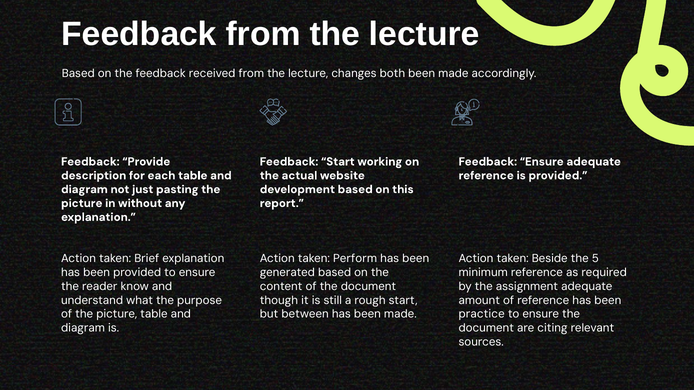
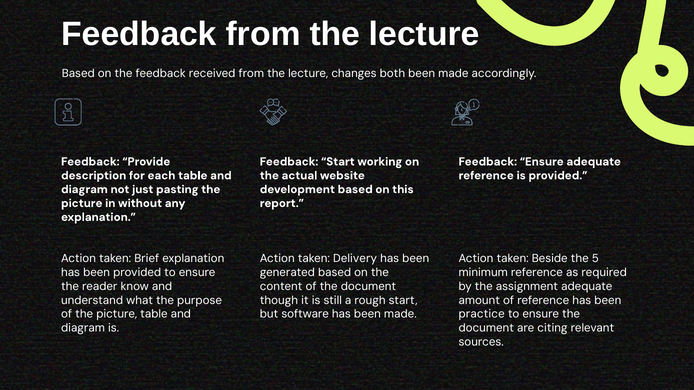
Perform: Perform -> Delivery (355, 259)
between: between -> software (305, 314)
